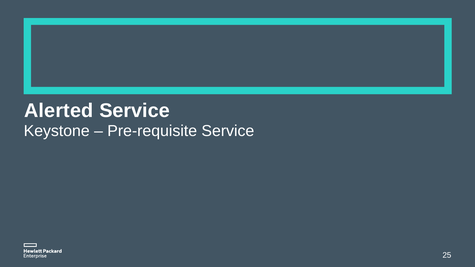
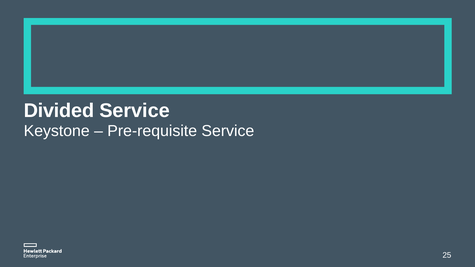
Alerted: Alerted -> Divided (59, 111)
